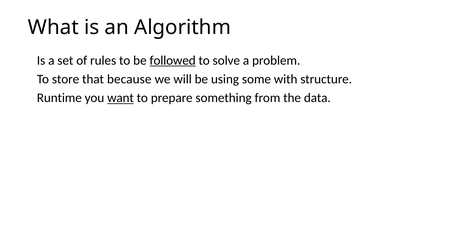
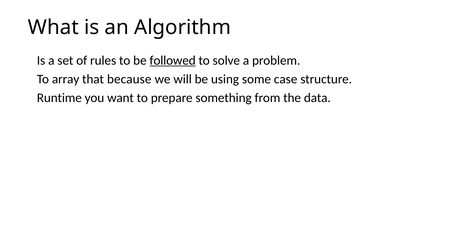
store: store -> array (66, 79)
with: with -> case (286, 79)
want underline: present -> none (121, 98)
